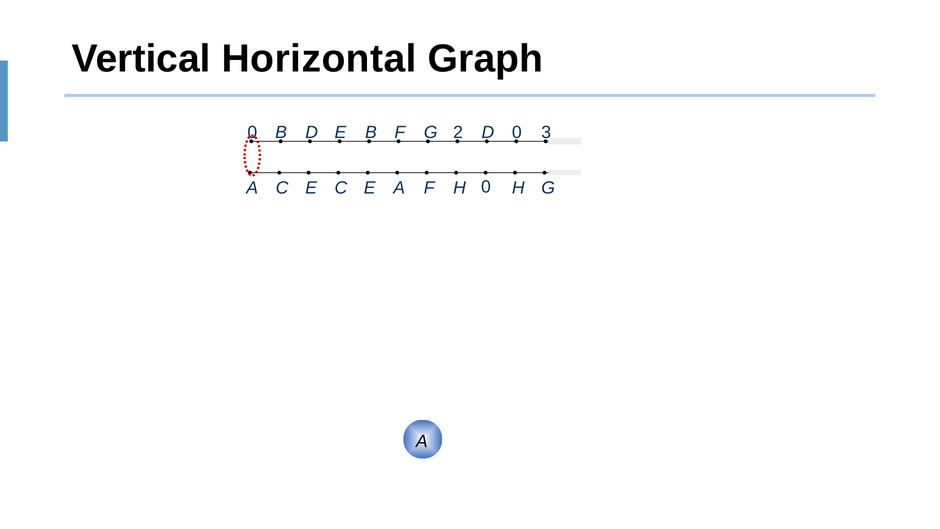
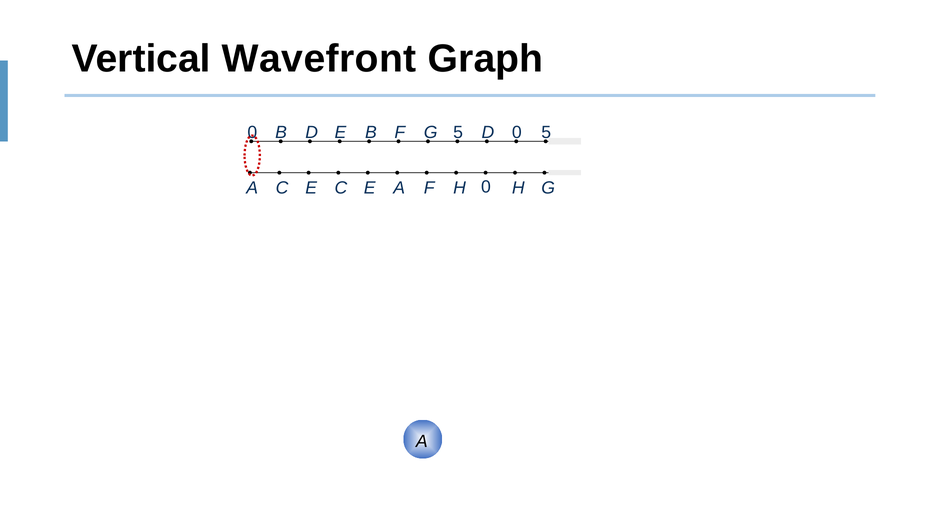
Horizontal: Horizontal -> Wavefront (319, 59)
F 2: 2 -> 5 (458, 132)
0 3: 3 -> 5 (546, 132)
